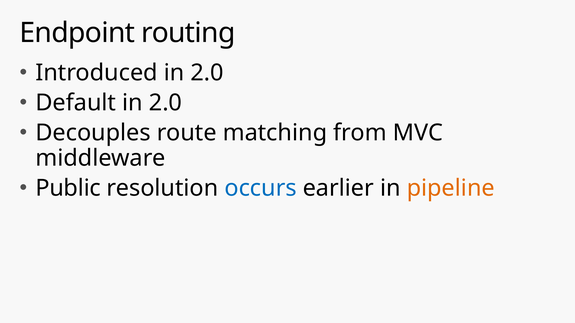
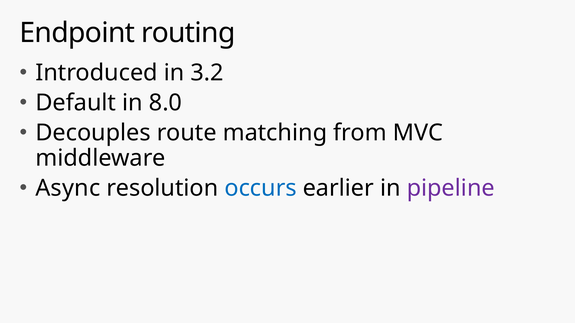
Introduced in 2.0: 2.0 -> 3.2 (207, 73)
Default in 2.0: 2.0 -> 8.0 (166, 103)
Public: Public -> Async (68, 189)
pipeline colour: orange -> purple (451, 189)
